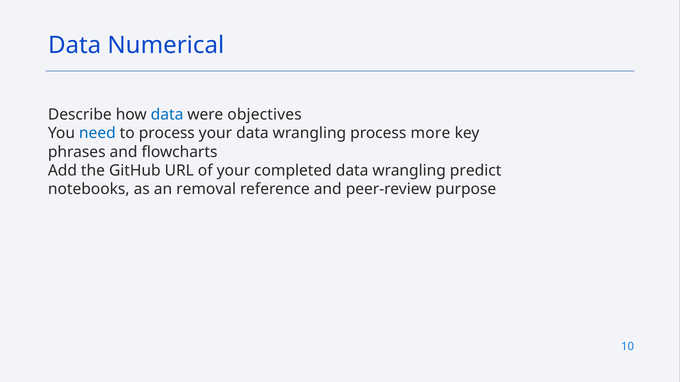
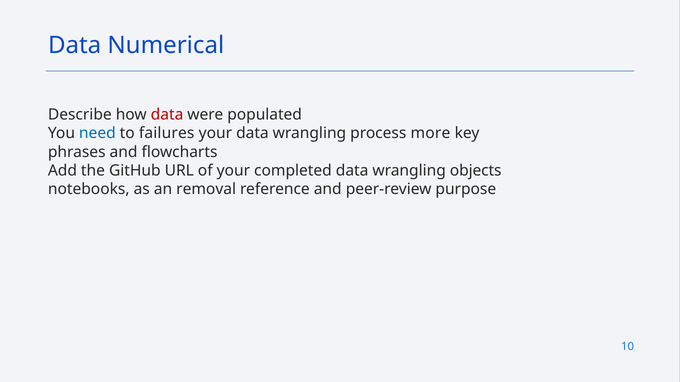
data colour: blue -> red (167, 115)
objectives: objectives -> populated (265, 115)
to process: process -> failures (167, 133)
predict: predict -> objects (476, 171)
